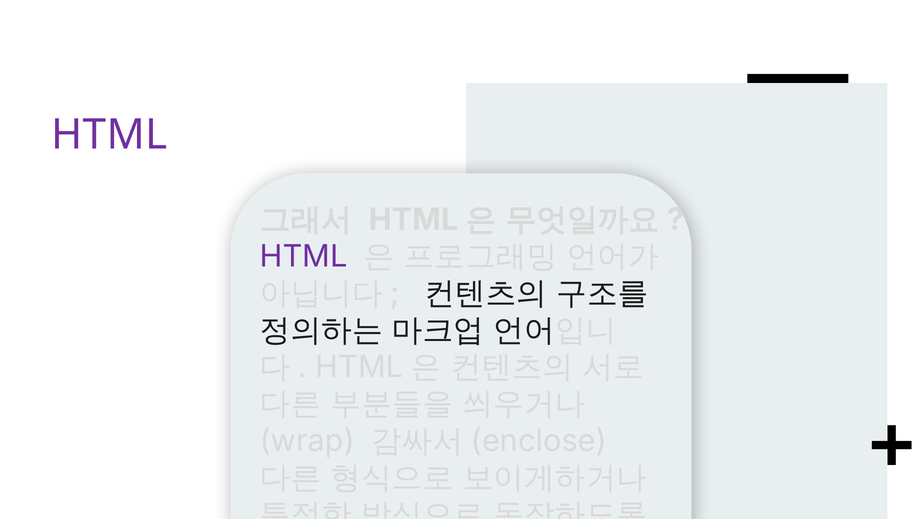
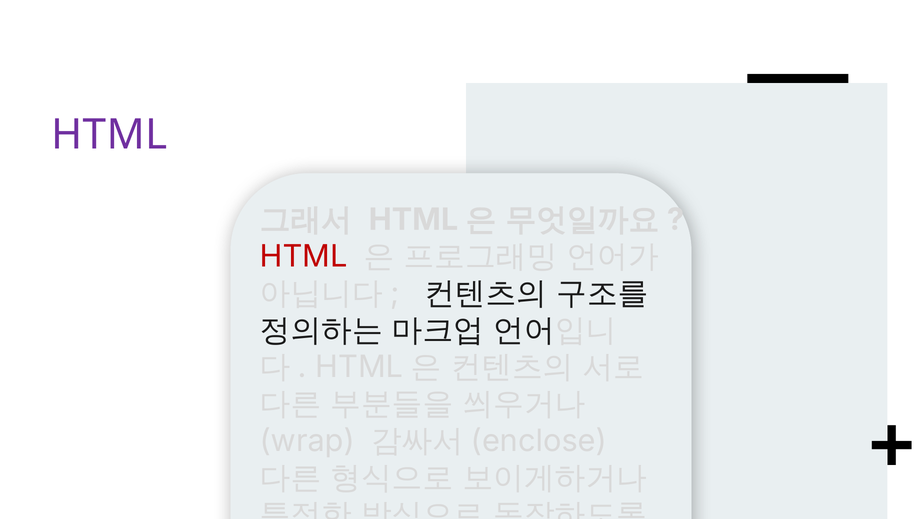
HTML colour: purple -> red (304, 256)
